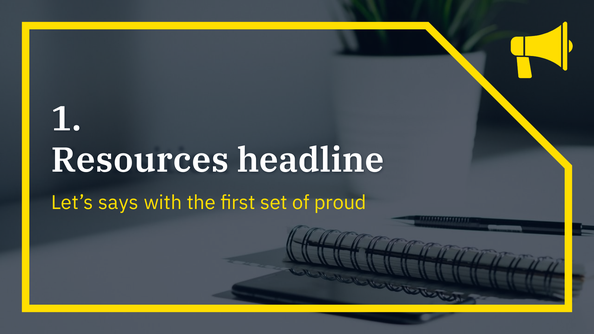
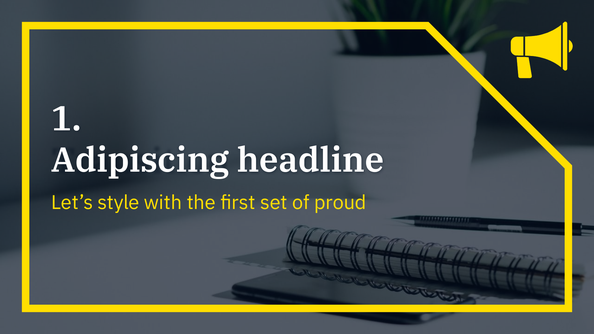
Resources: Resources -> Adipiscing (140, 161)
says: says -> style (118, 203)
